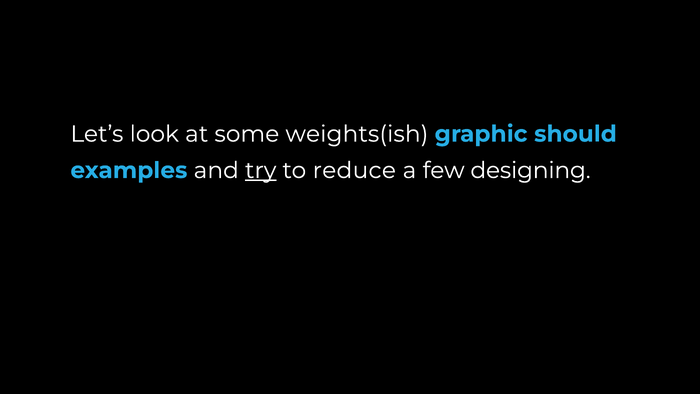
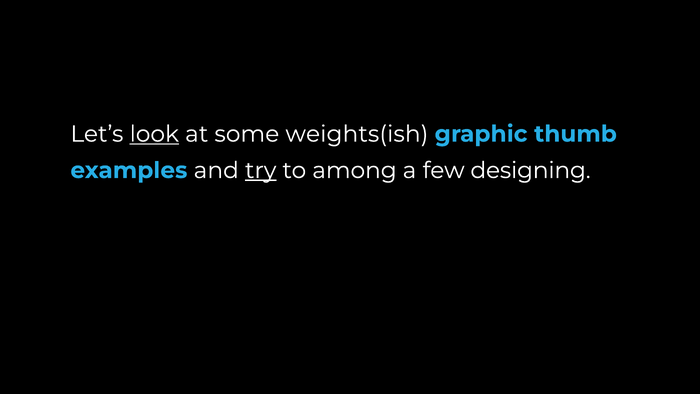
look underline: none -> present (154, 134)
should: should -> thumb (576, 134)
reduce: reduce -> among (354, 170)
